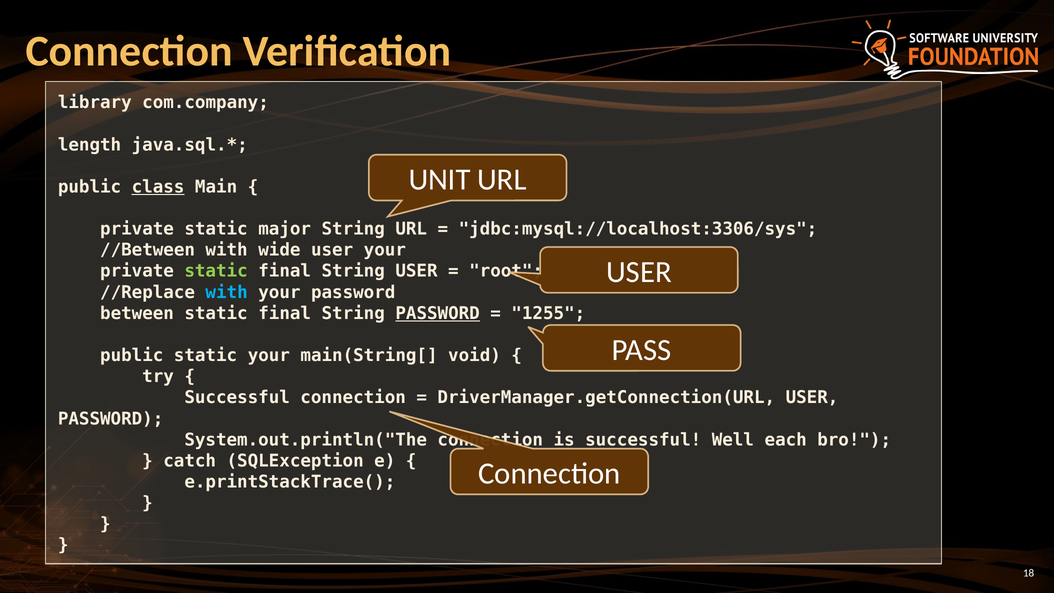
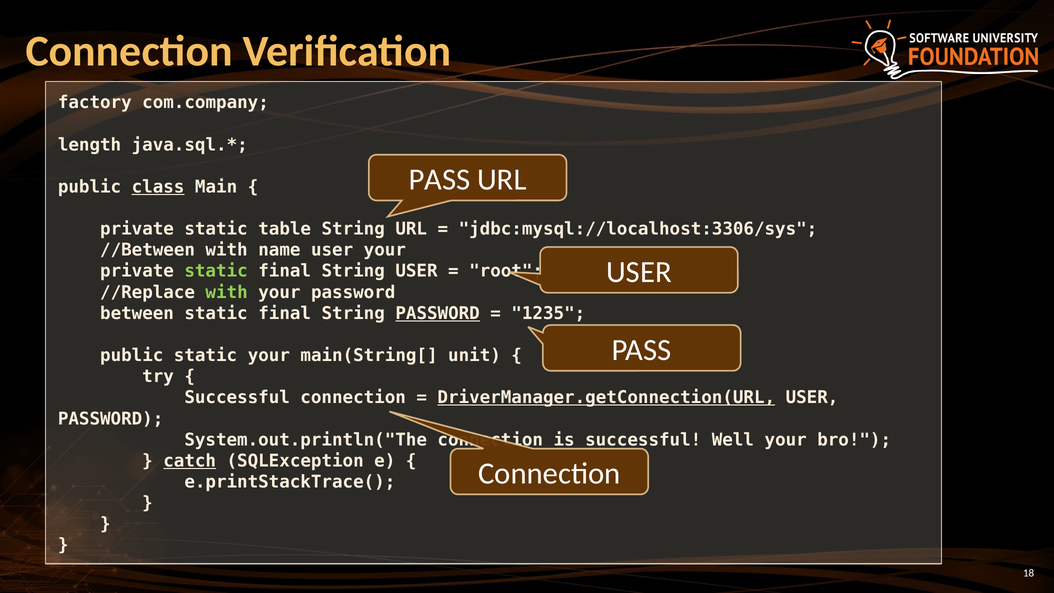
library: library -> factory (95, 103)
UNIT: UNIT -> PASS (440, 180)
major: major -> table (285, 229)
wide: wide -> name (279, 250)
with colour: light blue -> light green (227, 292)
1255: 1255 -> 1235 (548, 313)
void: void -> unit (474, 356)
DriverManager.getConnection(URL underline: none -> present (606, 398)
Well each: each -> your (786, 440)
catch underline: none -> present (190, 461)
